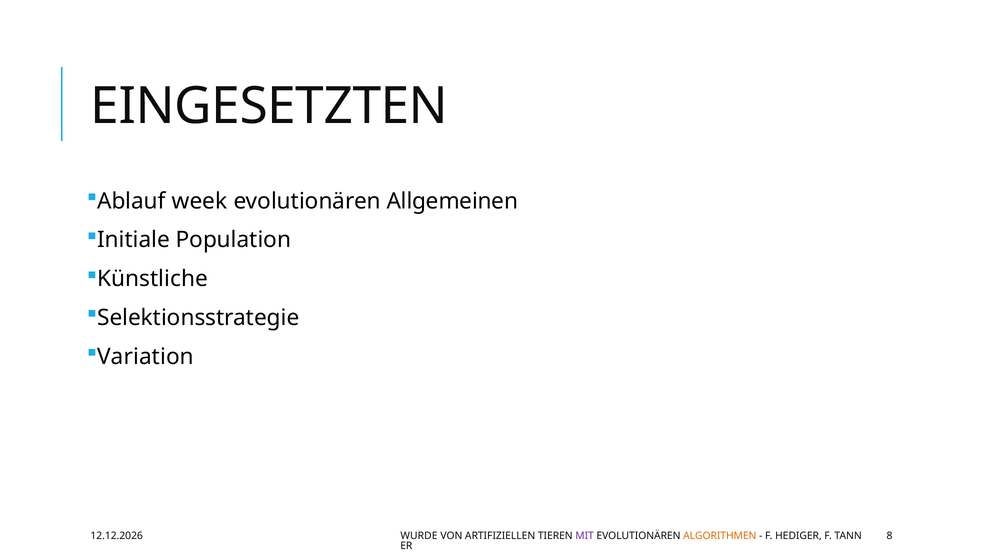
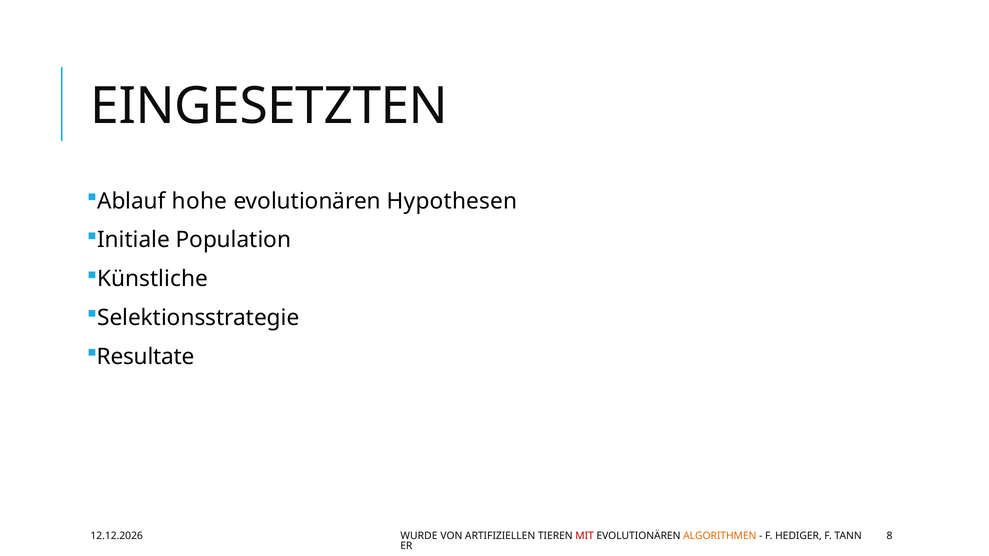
week: week -> hohe (199, 201)
Allgemeinen: Allgemeinen -> Hypothesen (452, 201)
Variation: Variation -> Resultate (146, 357)
MIT colour: purple -> red (585, 536)
